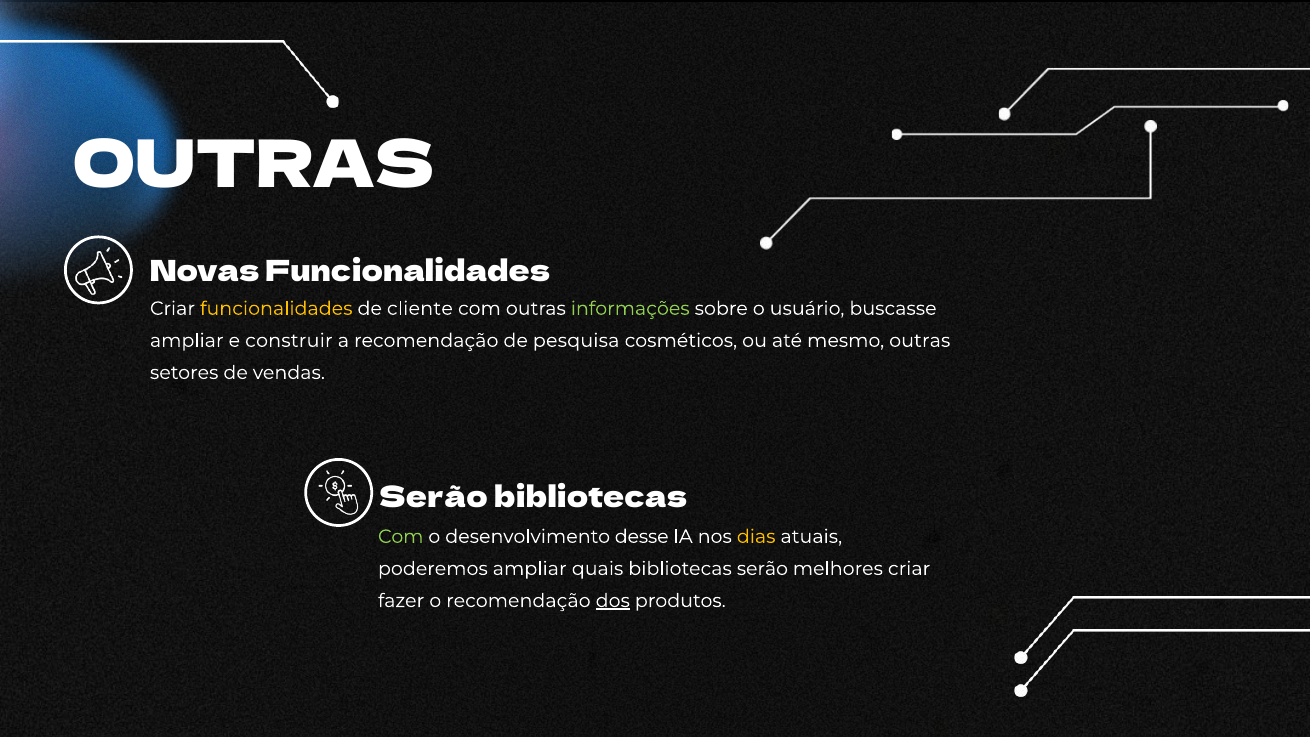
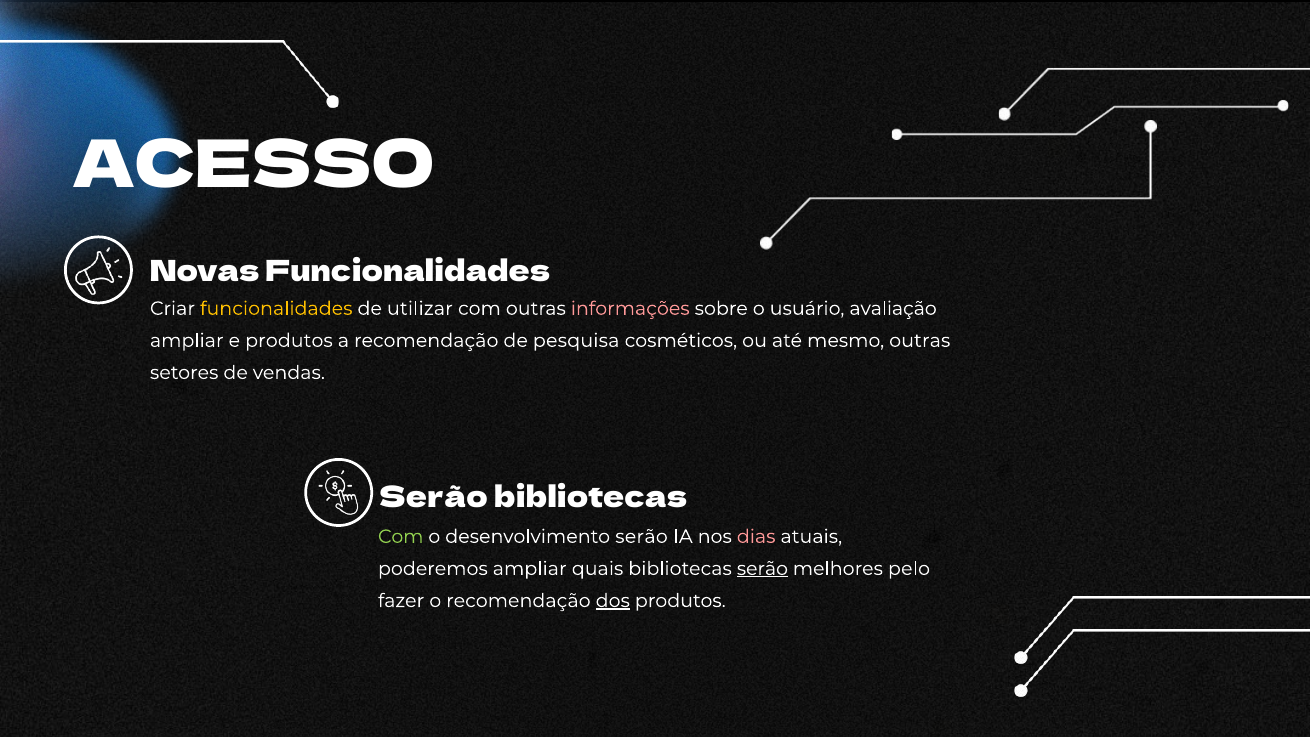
OUTRAS: OUTRAS -> ACESSO (254, 166)
cliente: cliente -> utilizar (420, 308)
informações colour: light green -> pink (630, 308)
buscasse: buscasse -> avaliação (893, 308)
e construir: construir -> produtos (289, 341)
desenvolvimento desse: desse -> serão (641, 536)
dias colour: yellow -> pink (756, 536)
serão underline: none -> present (762, 569)
melhores criar: criar -> pelo (909, 569)
